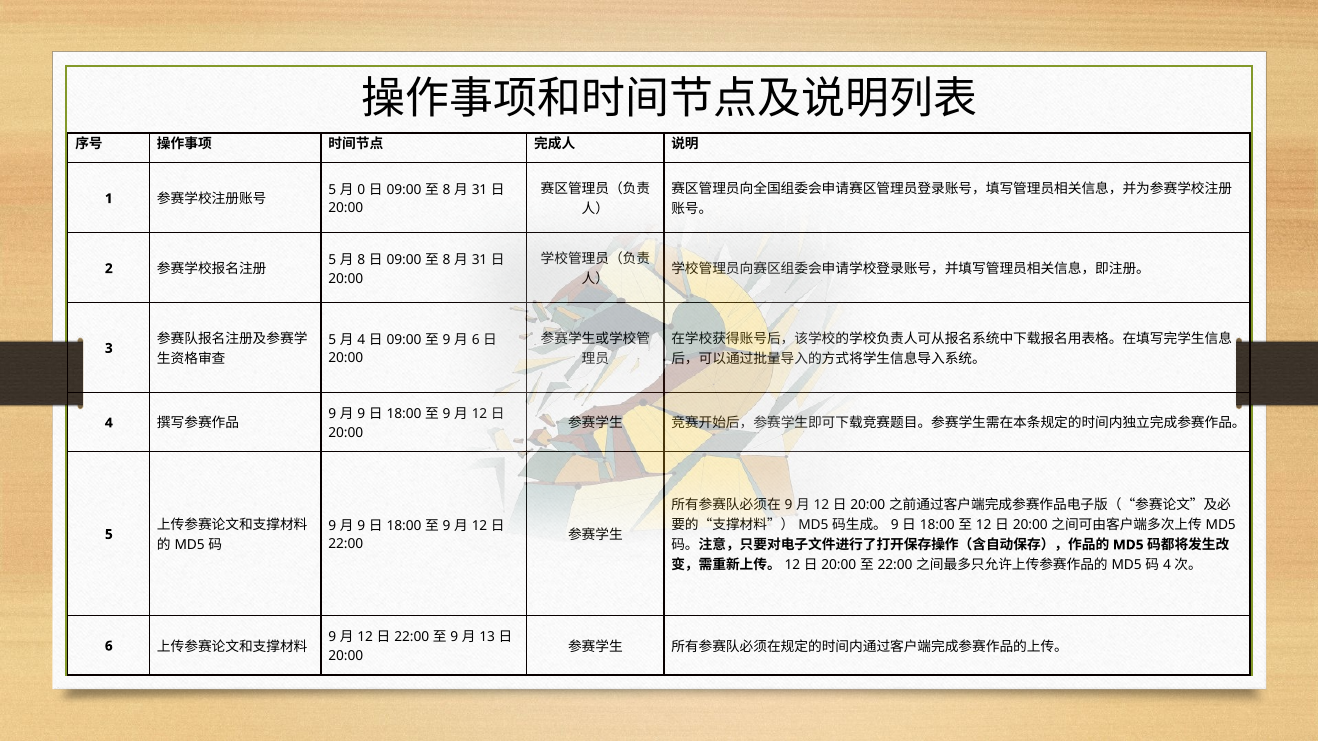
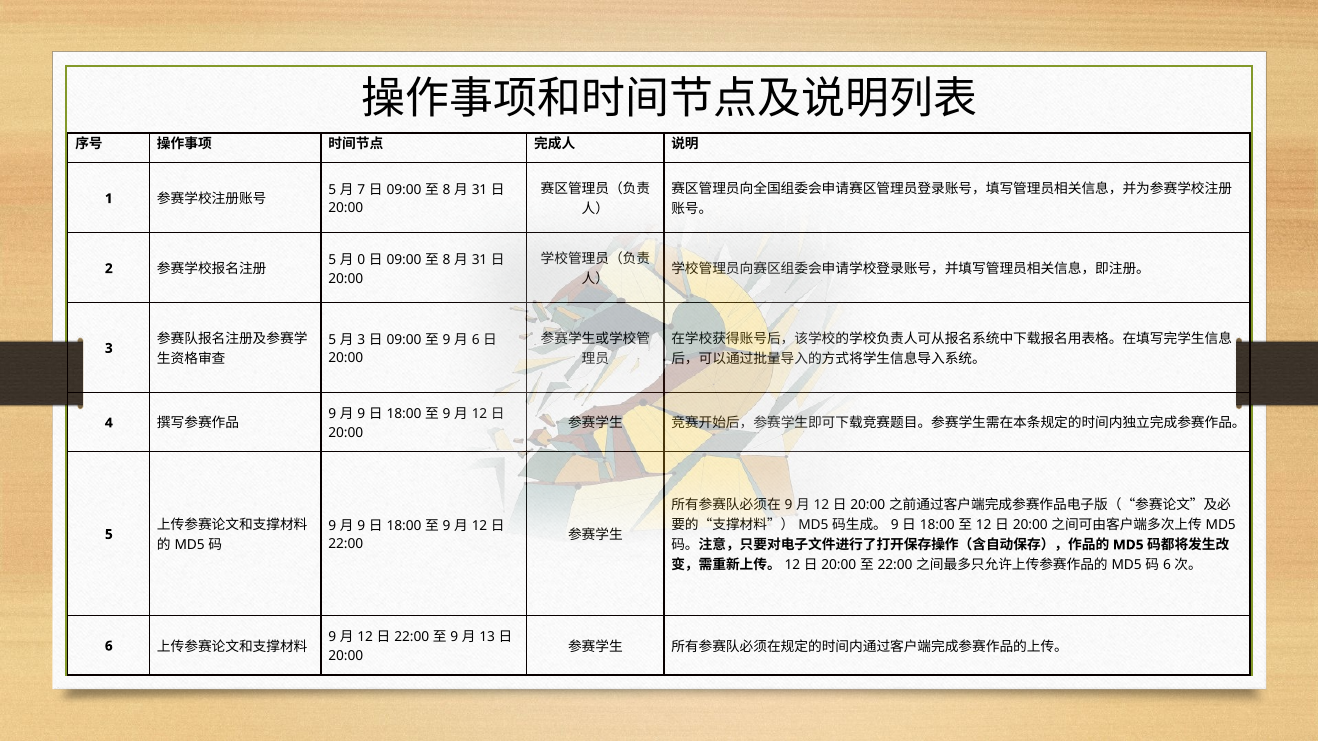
0: 0 -> 7 (361, 190)
8: 8 -> 0 (361, 260)
4: 4 -> 3 (361, 340)
4: 4 -> 6 (1167, 565)
